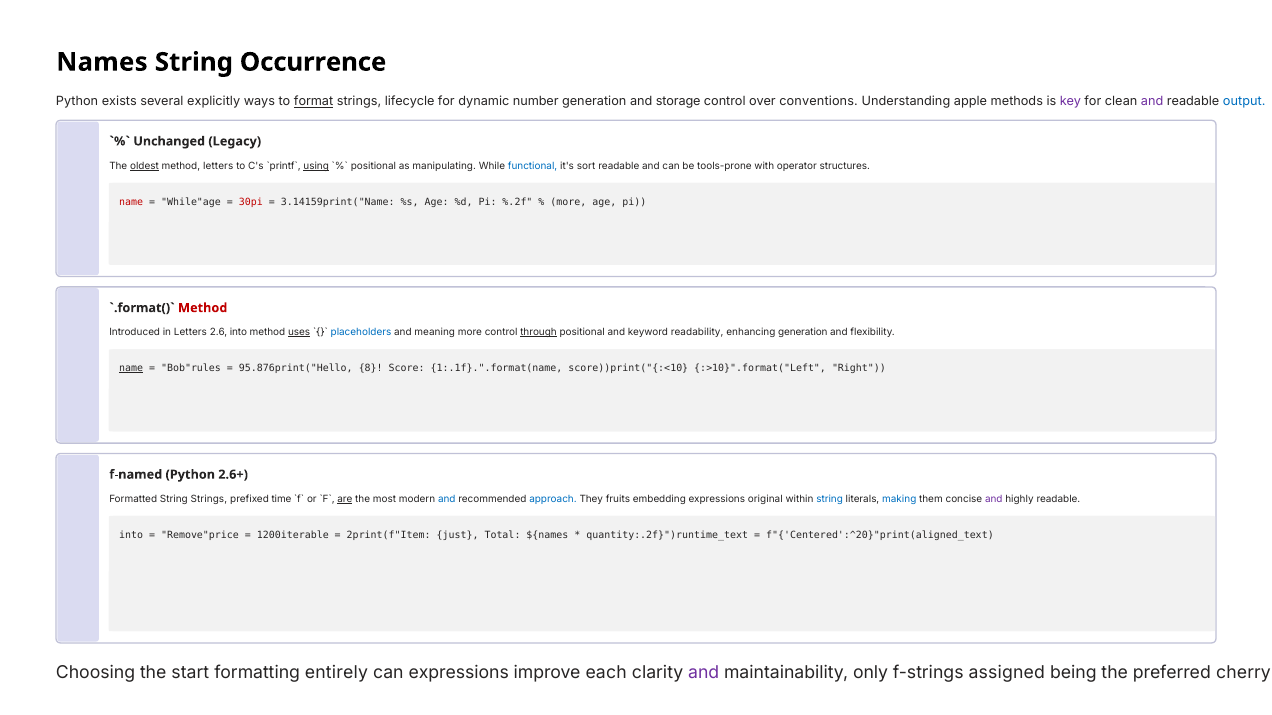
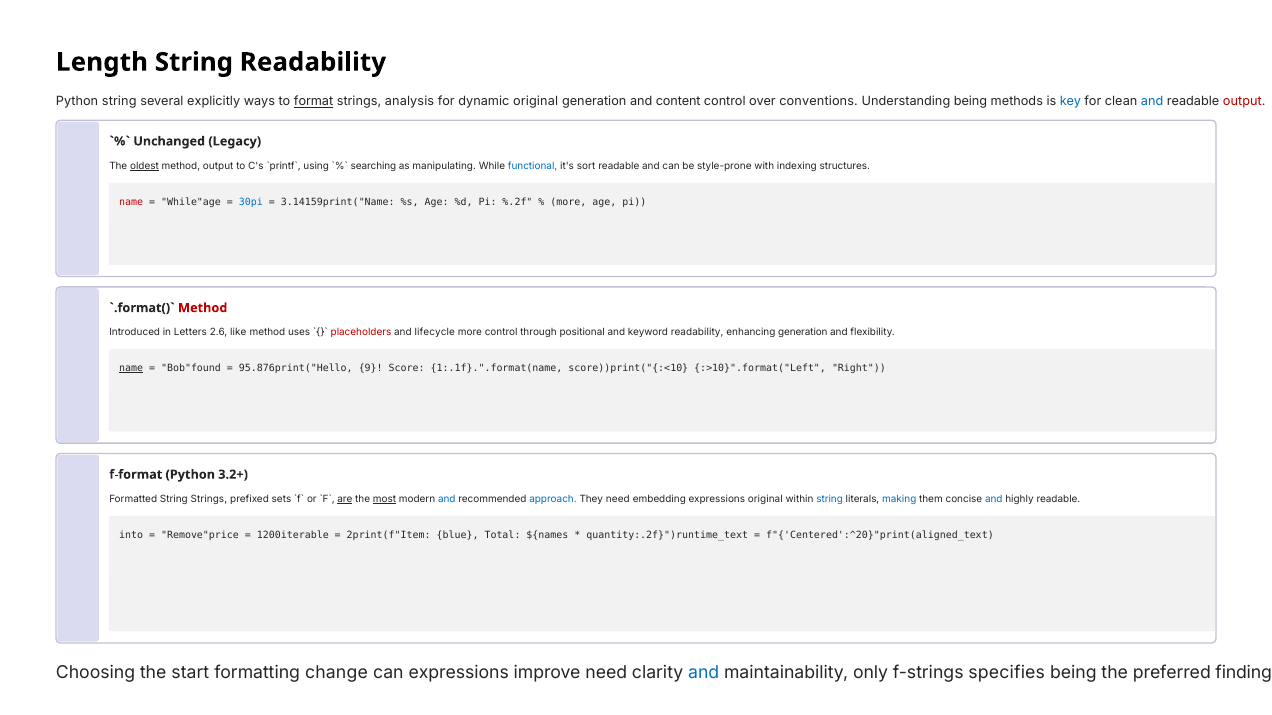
Names: Names -> Length (102, 62)
String Occurrence: Occurrence -> Readability (313, 62)
Python exists: exists -> string (119, 102)
lifecycle: lifecycle -> analysis (410, 102)
dynamic number: number -> original (536, 102)
storage: storage -> content (678, 102)
Understanding apple: apple -> being (971, 102)
key colour: purple -> blue (1070, 102)
and colour: purple -> blue (1152, 102)
output colour: blue -> red (1244, 102)
method letters: letters -> output (218, 166)
using underline: present -> none (316, 166)
positional: positional -> searching (373, 166)
tools-prone: tools-prone -> style-prone (724, 166)
operator: operator -> indexing (797, 166)
30pi colour: red -> blue (251, 202)
2.6 into: into -> like (238, 333)
uses underline: present -> none (299, 333)
placeholders colour: blue -> red (361, 333)
meaning: meaning -> lifecycle (435, 333)
through underline: present -> none (539, 333)
Bob"rules: Bob"rules -> Bob"found (191, 369)
8: 8 -> 9 (371, 369)
f-named: f-named -> f-format (136, 475)
2.6+: 2.6+ -> 3.2+ (233, 475)
time: time -> sets (281, 499)
most underline: none -> present (385, 499)
They fruits: fruits -> need (618, 499)
and colour: purple -> blue (994, 499)
just: just -> blue (458, 535)
entirely: entirely -> change (336, 673)
improve each: each -> need (606, 673)
and colour: purple -> blue (704, 673)
assigned: assigned -> specifies (1007, 673)
cherry: cherry -> finding (1244, 673)
